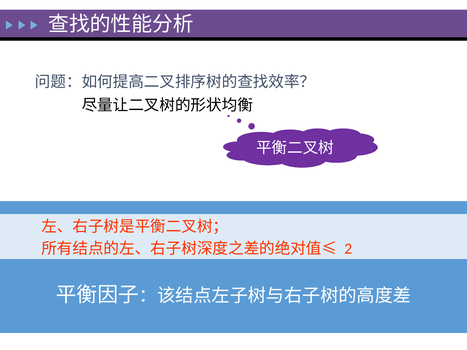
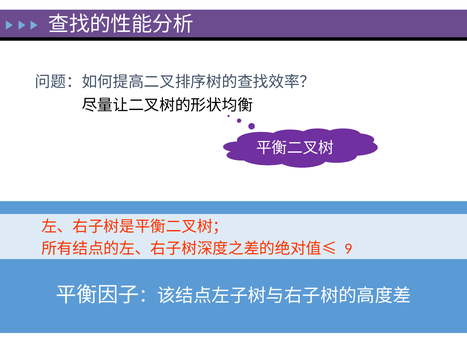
2: 2 -> 9 (348, 249)
